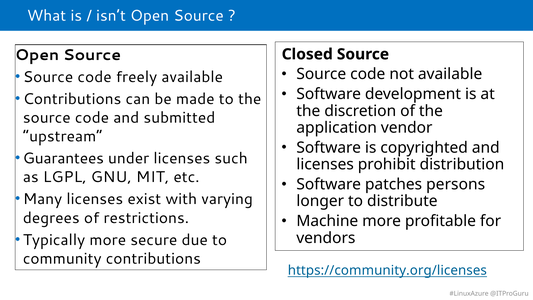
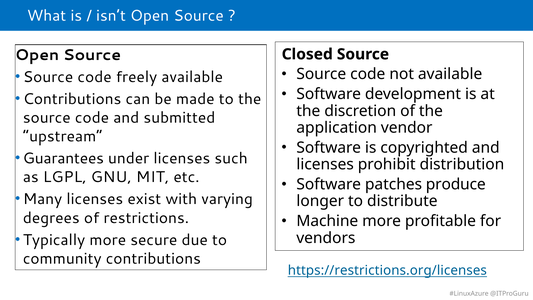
persons: persons -> produce (456, 184)
https://community.org/licenses: https://community.org/licenses -> https://restrictions.org/licenses (387, 270)
